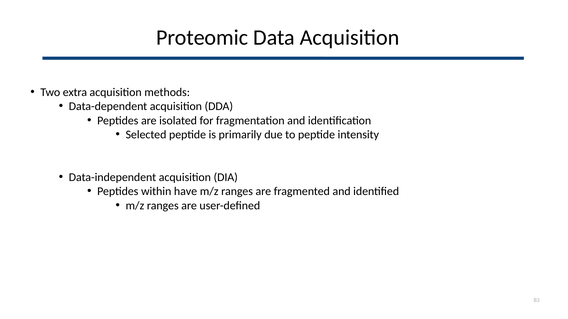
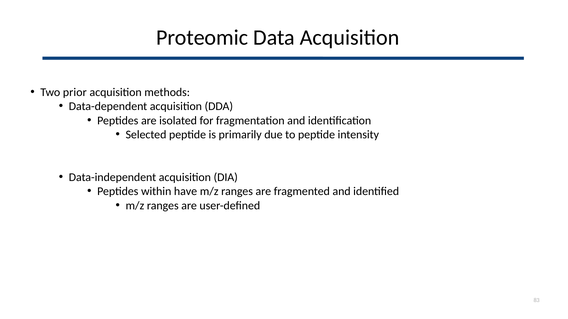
extra: extra -> prior (75, 92)
